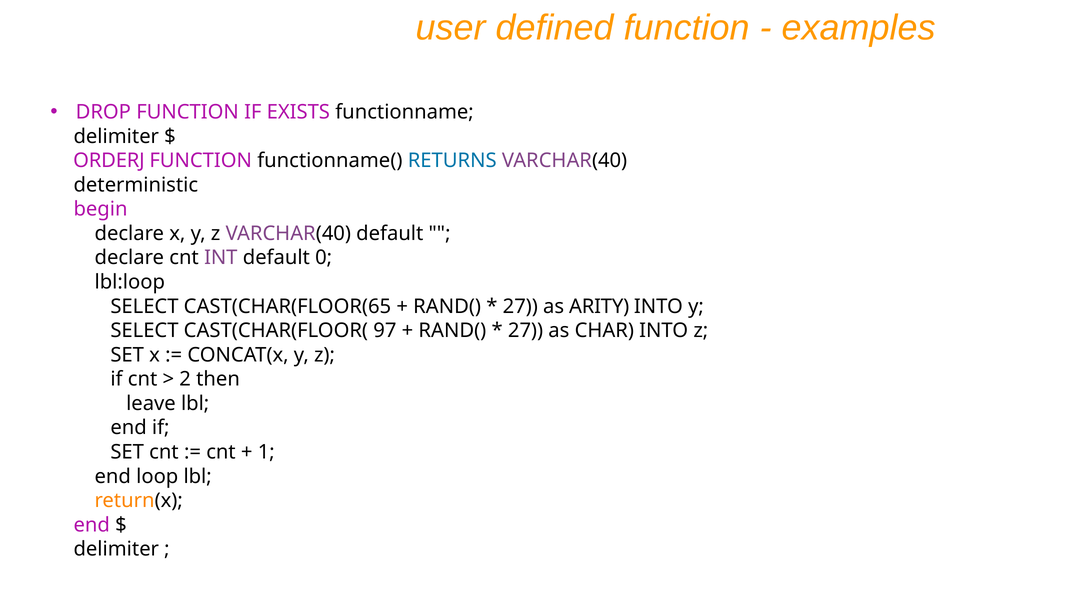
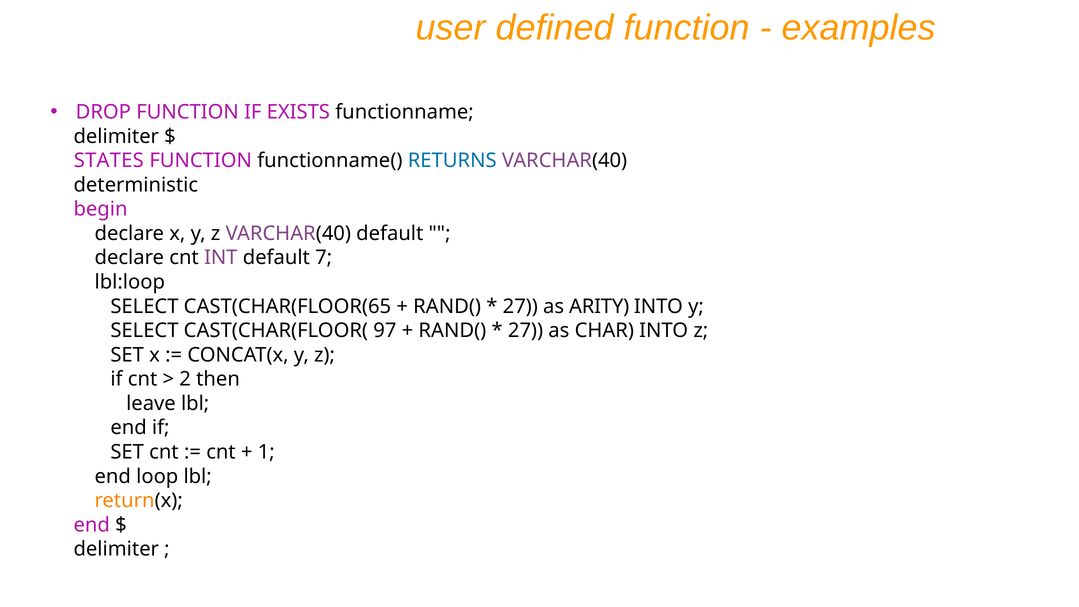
ORDERJ: ORDERJ -> STATES (109, 161)
0: 0 -> 7 (324, 258)
